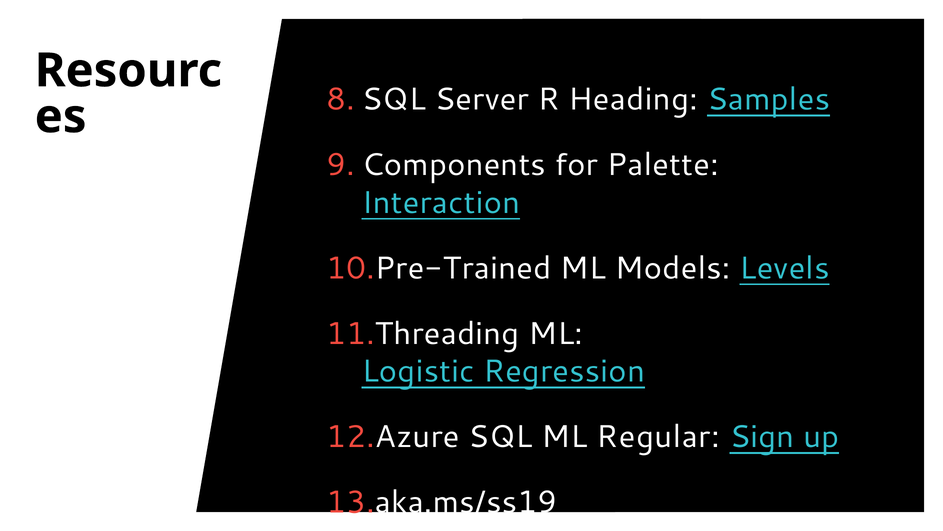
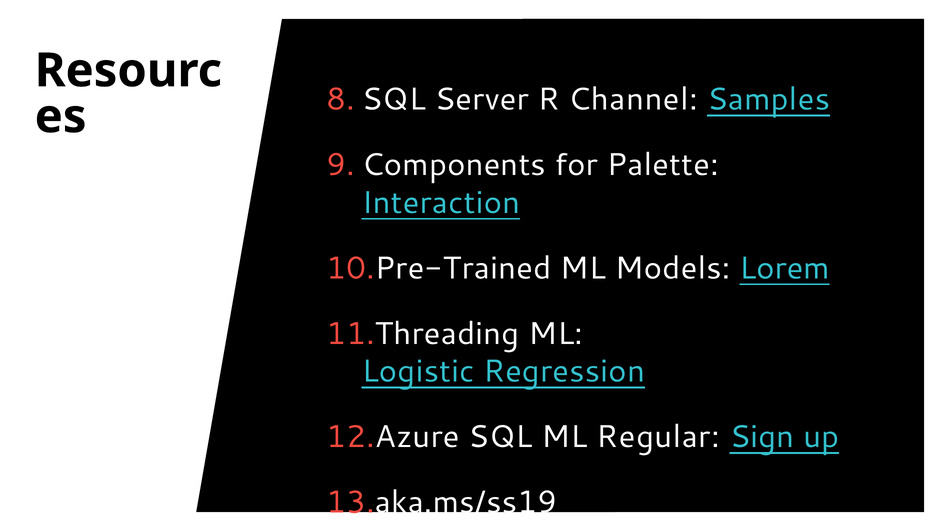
Heading: Heading -> Channel (633, 99)
Levels: Levels -> Lorem (785, 268)
